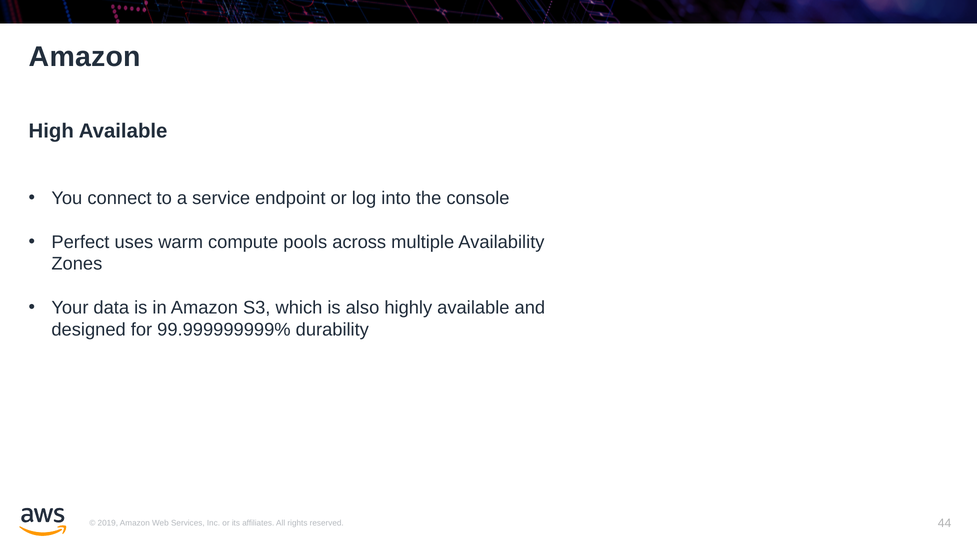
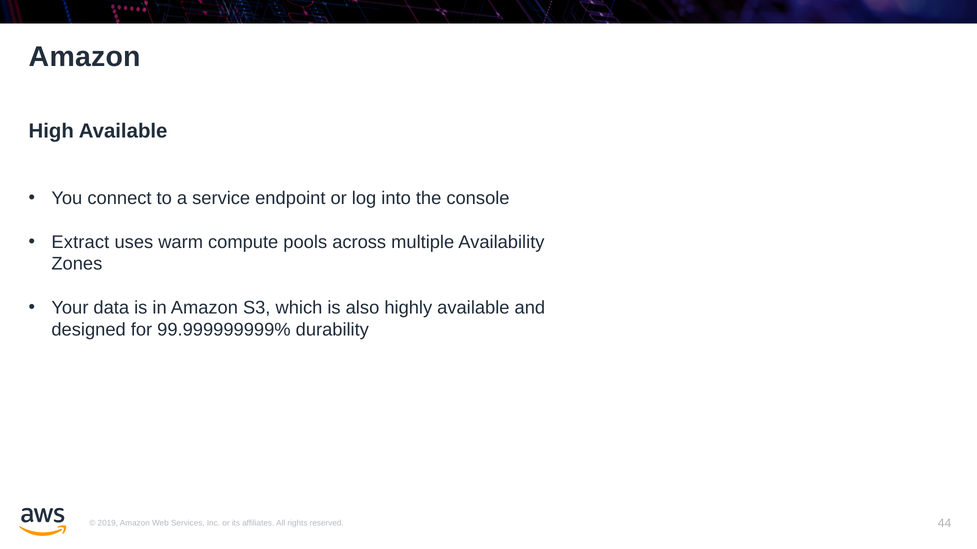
Perfect: Perfect -> Extract (80, 242)
